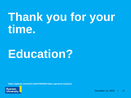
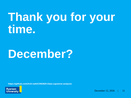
Education: Education -> December (41, 54)
